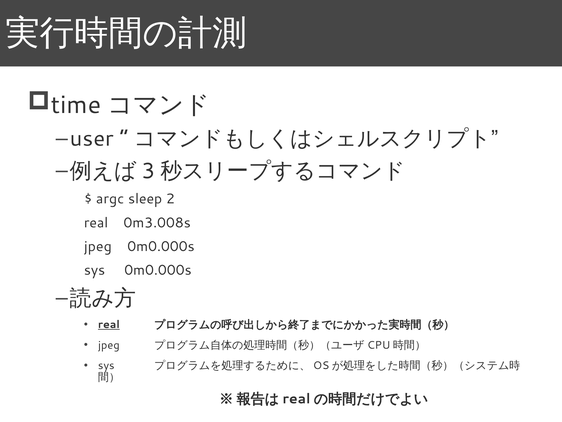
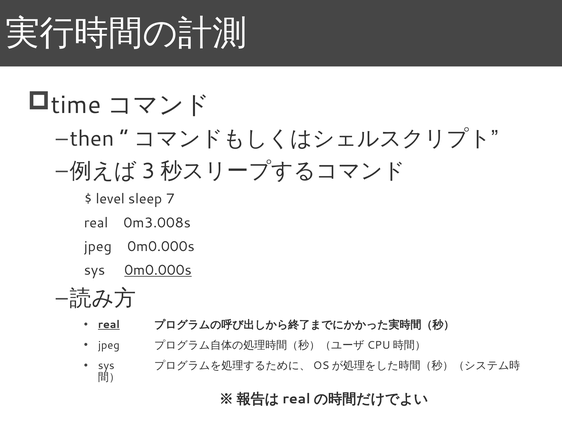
user: user -> then (92, 139)
argc: argc -> level (110, 199)
2: 2 -> 7 (170, 199)
0m0.000s underline: none -> present (158, 270)
